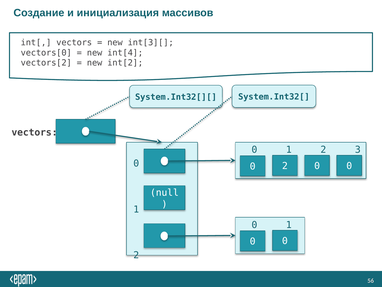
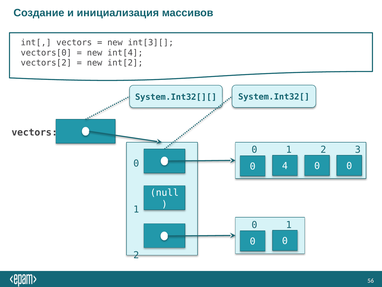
0 2: 2 -> 4 (285, 166)
